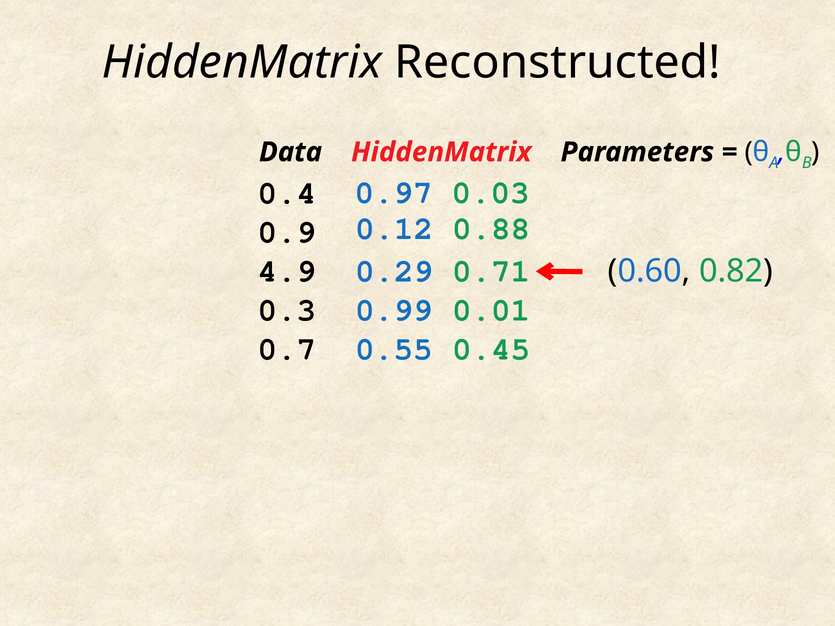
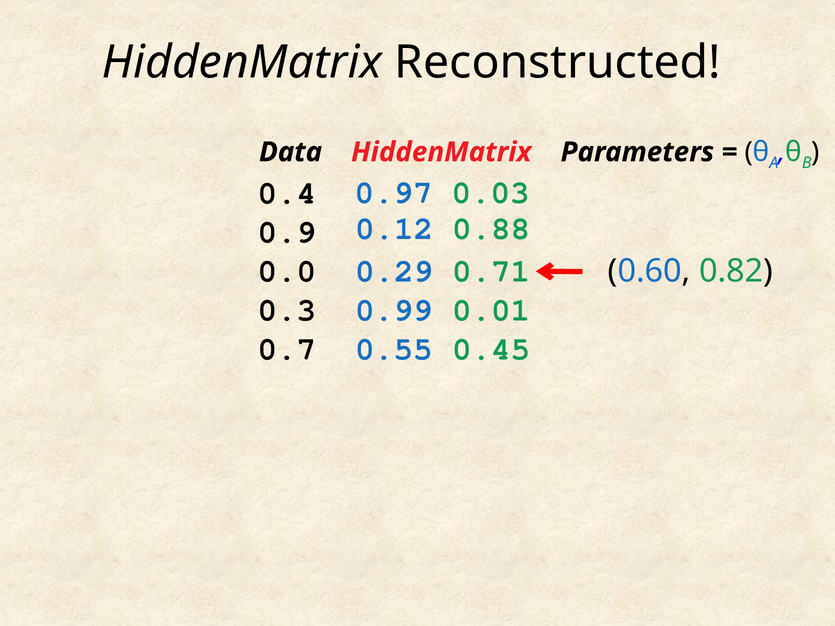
4.9: 4.9 -> 0.0 (287, 271)
